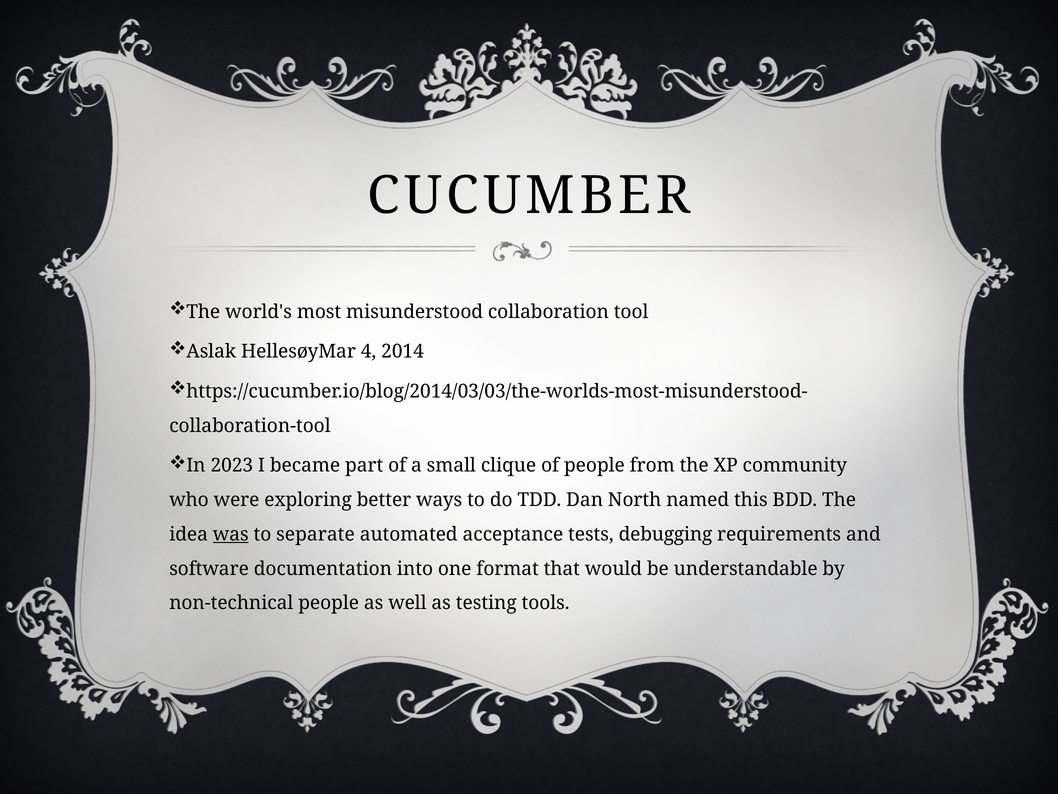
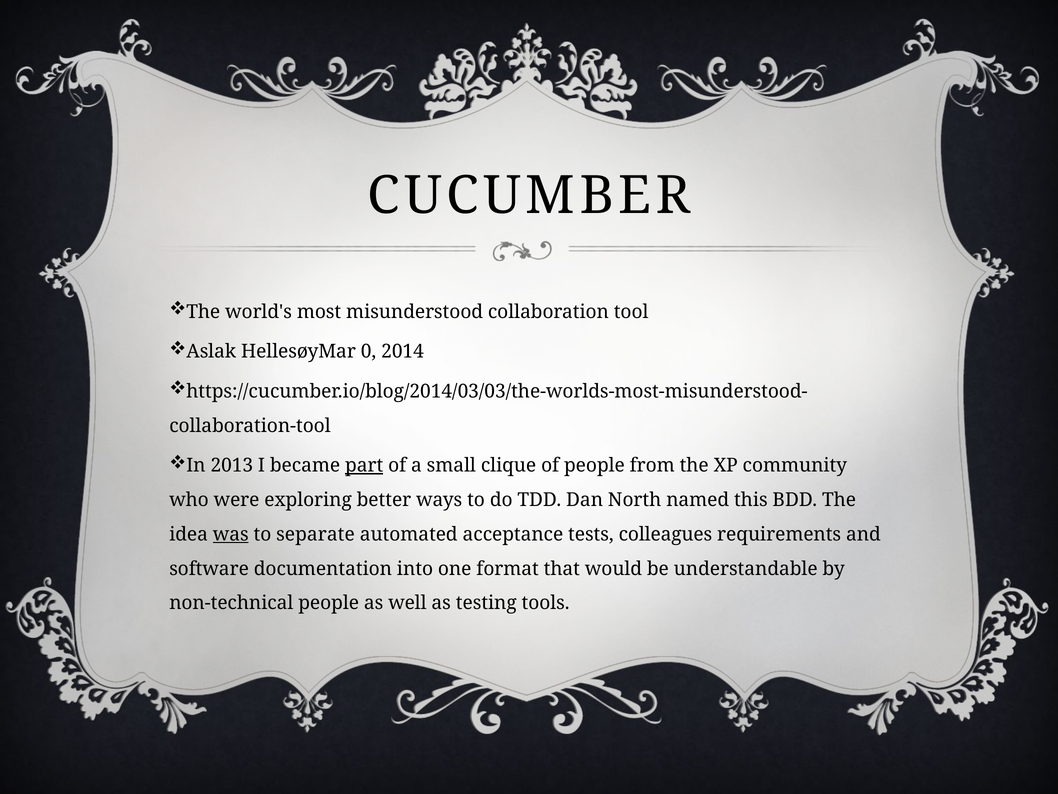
4: 4 -> 0 (369, 351)
2023: 2023 -> 2013 (232, 465)
part underline: none -> present (364, 465)
debugging: debugging -> colleagues (665, 534)
